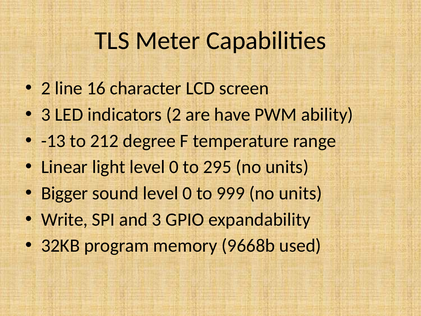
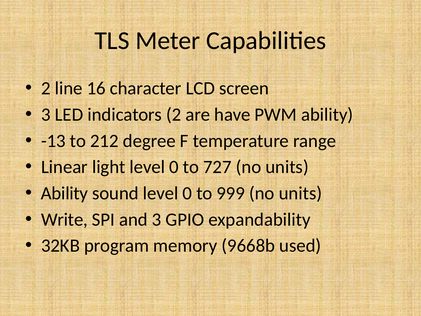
295: 295 -> 727 (217, 167)
Bigger: Bigger -> Ability (65, 193)
